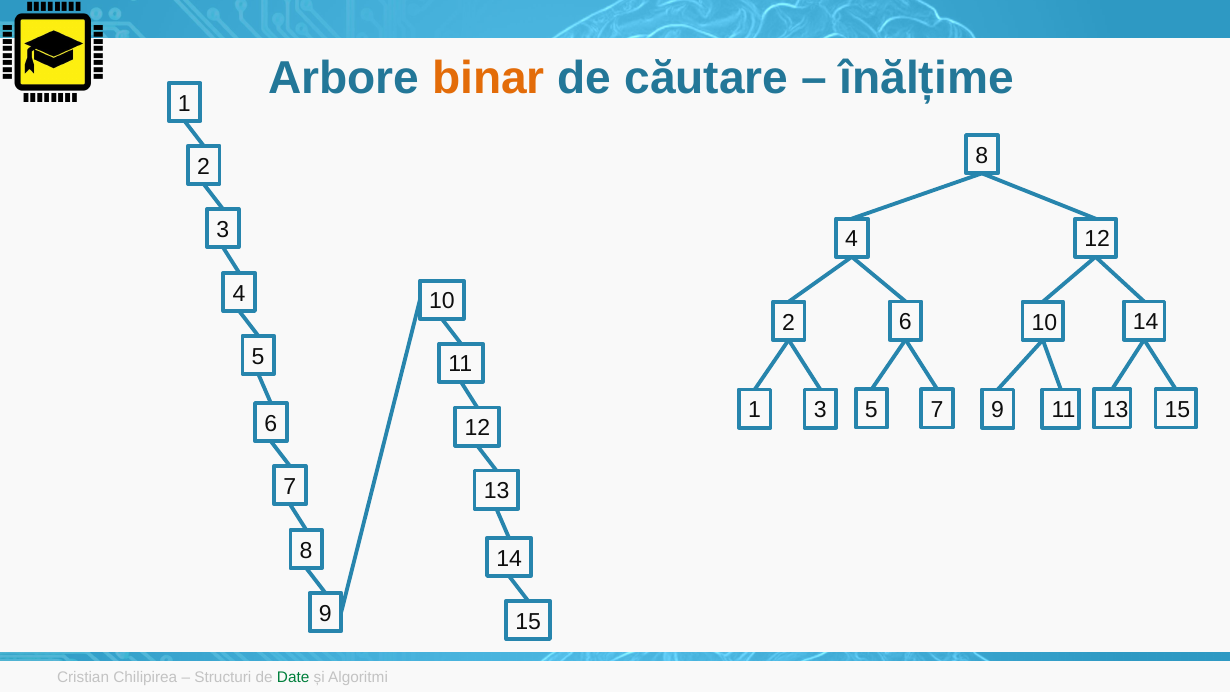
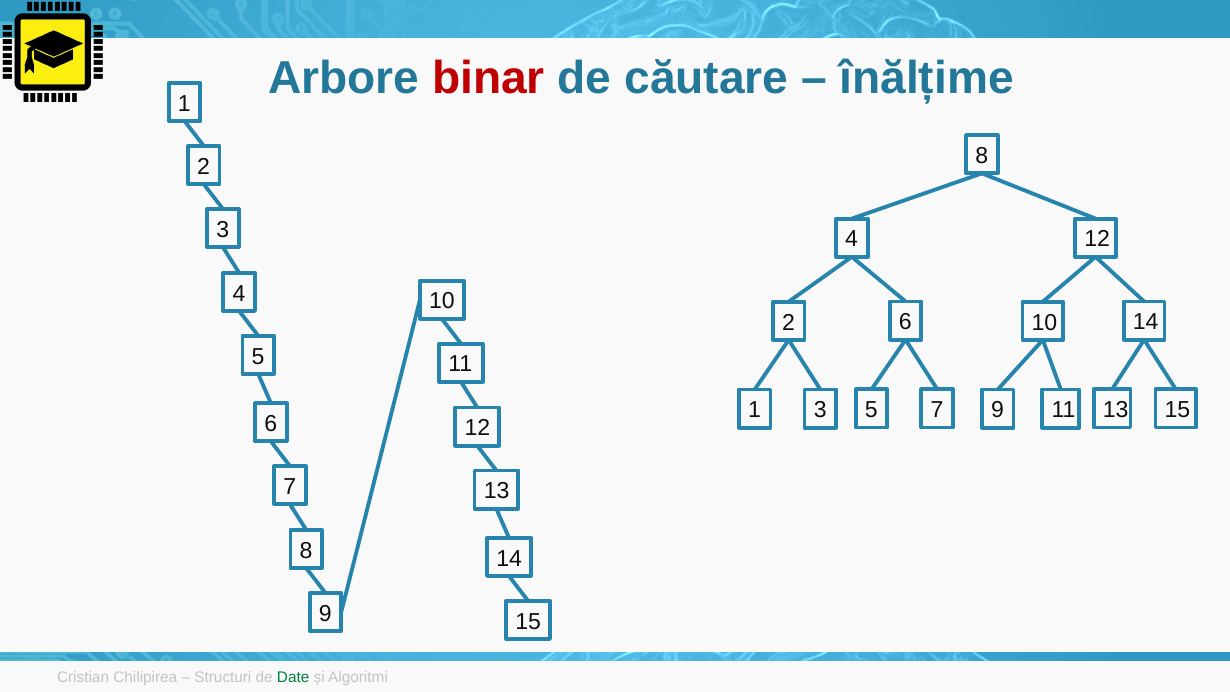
binar colour: orange -> red (489, 78)
